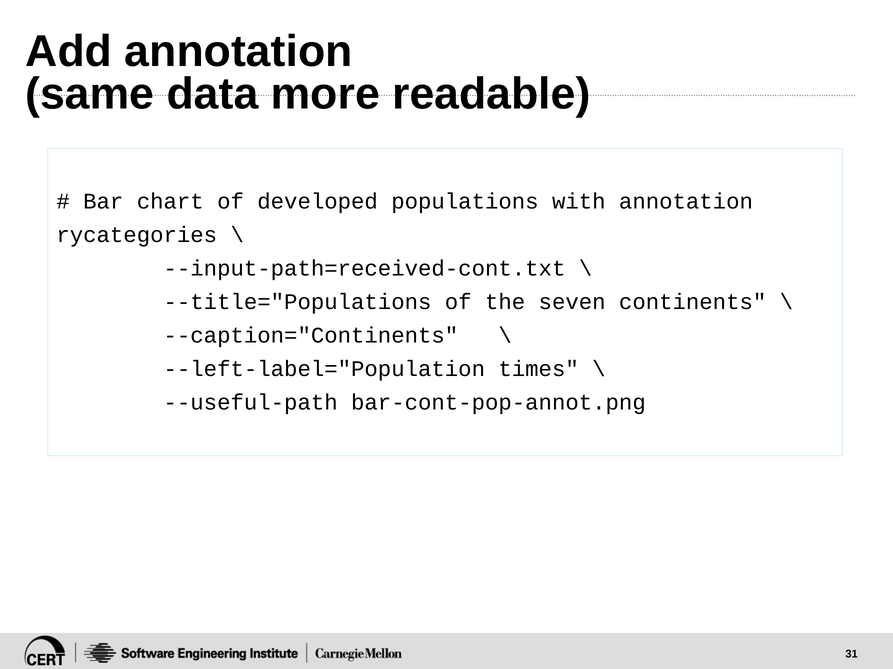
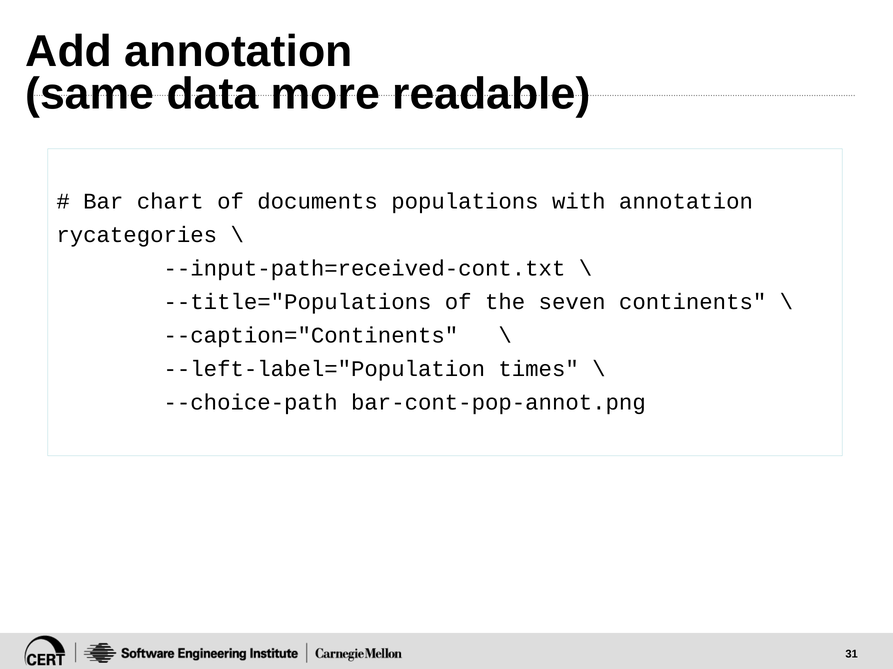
developed: developed -> documents (318, 202)
--useful-path: --useful-path -> --choice-path (251, 403)
